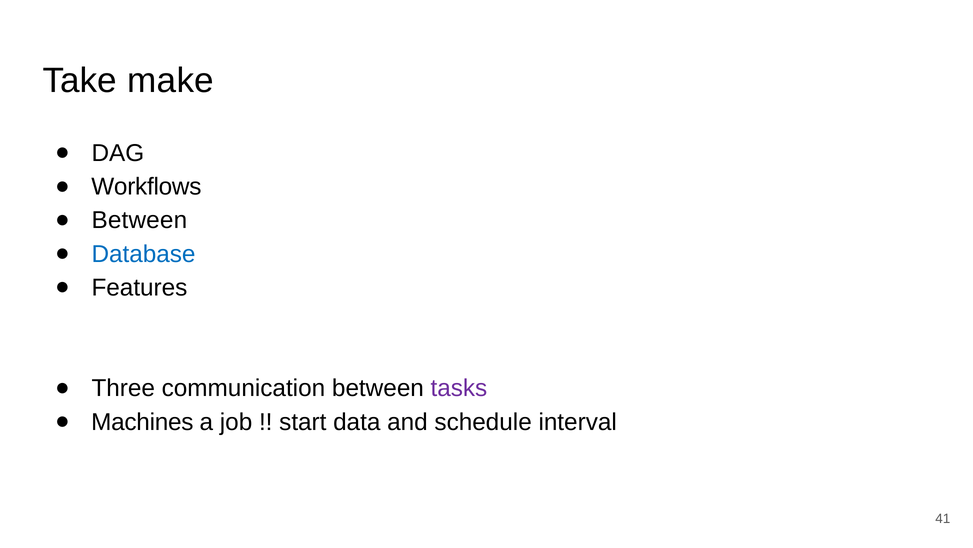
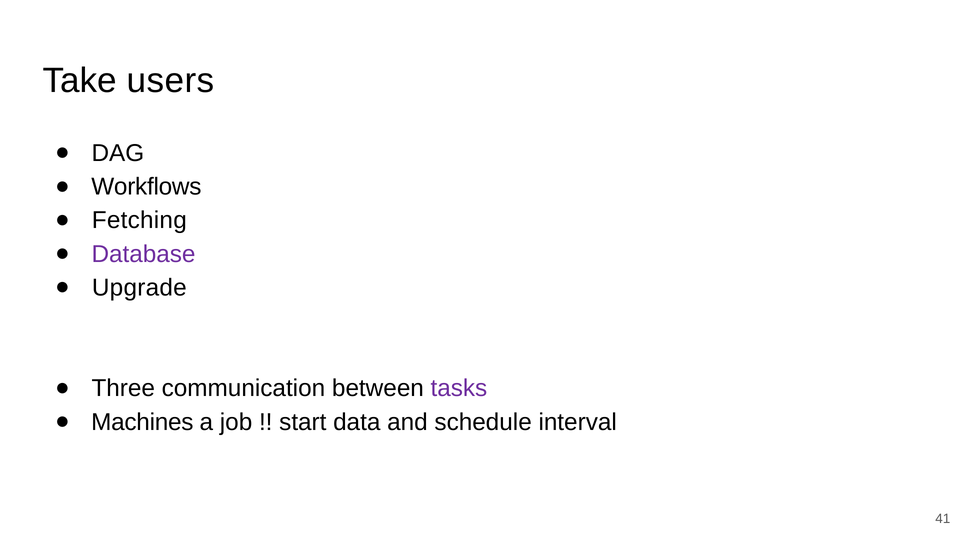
make: make -> users (171, 81)
Between: Between -> Fetching (139, 220)
Database colour: blue -> purple (144, 254)
Features: Features -> Upgrade (139, 287)
